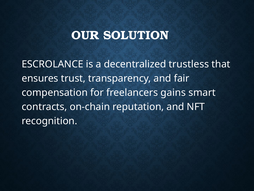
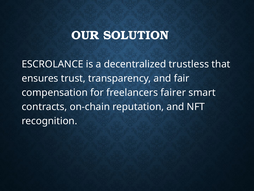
gains: gains -> fairer (173, 92)
